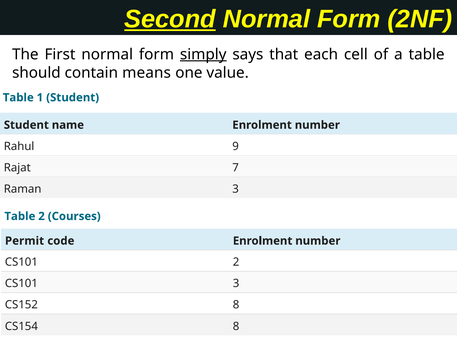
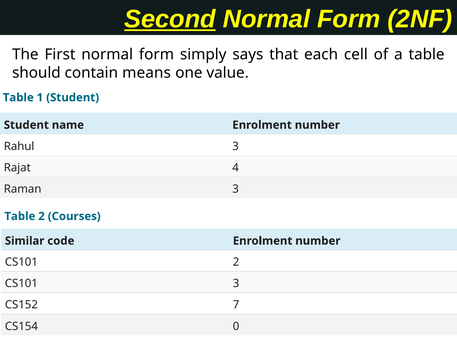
simply underline: present -> none (203, 54)
Rahul 9: 9 -> 3 (236, 146)
7: 7 -> 4 (236, 168)
Permit: Permit -> Similar (25, 241)
CS152 8: 8 -> 7 (236, 305)
CS154 8: 8 -> 0 (236, 326)
